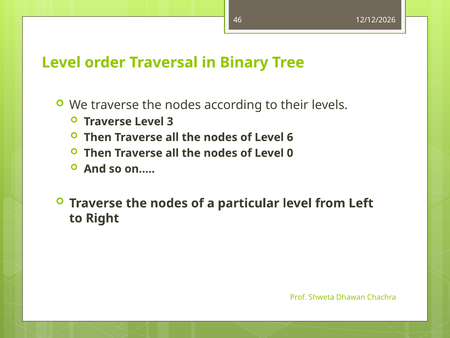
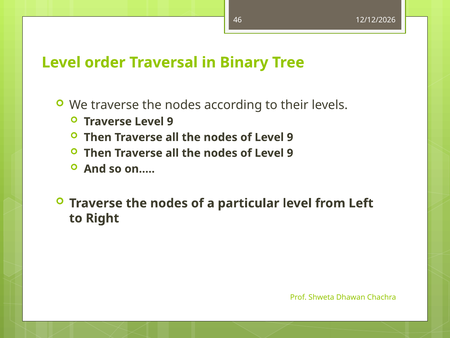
Traverse Level 3: 3 -> 9 (170, 121)
6: 6 -> 9 (290, 137)
0: 0 -> 9 (290, 153)
